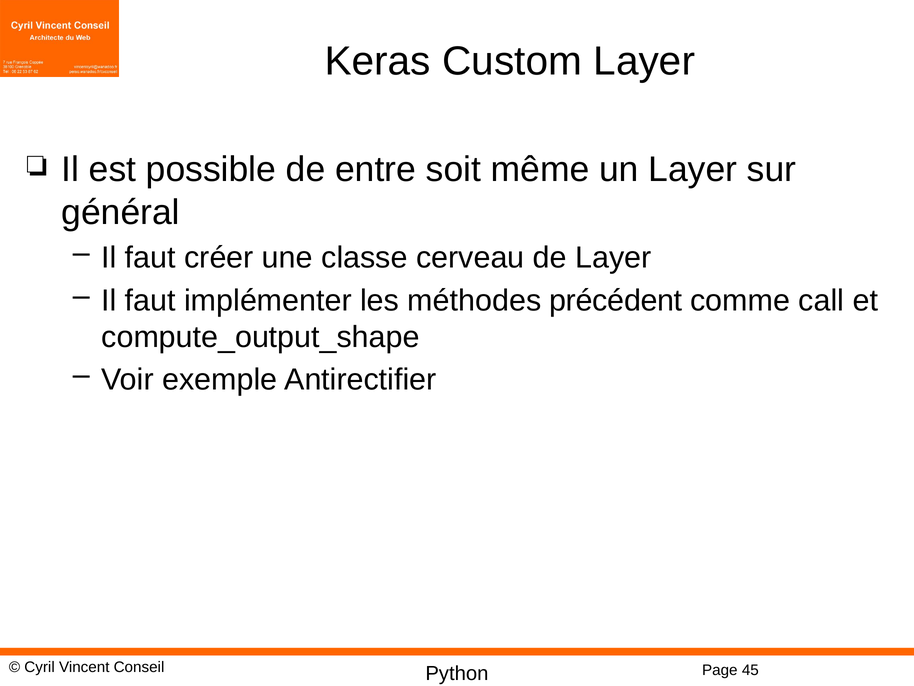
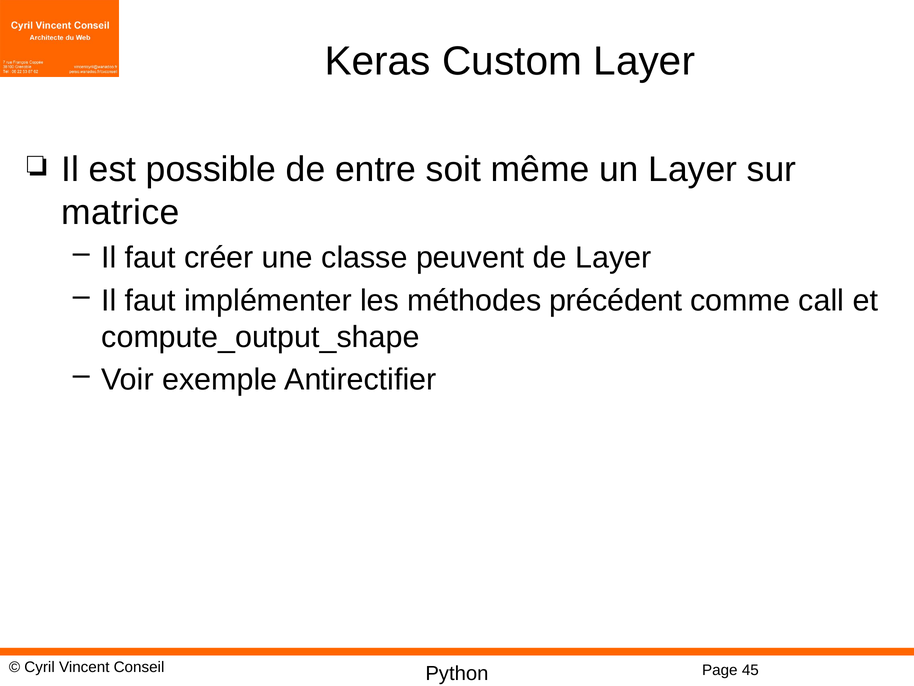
général: général -> matrice (120, 212)
cerveau: cerveau -> peuvent (470, 258)
